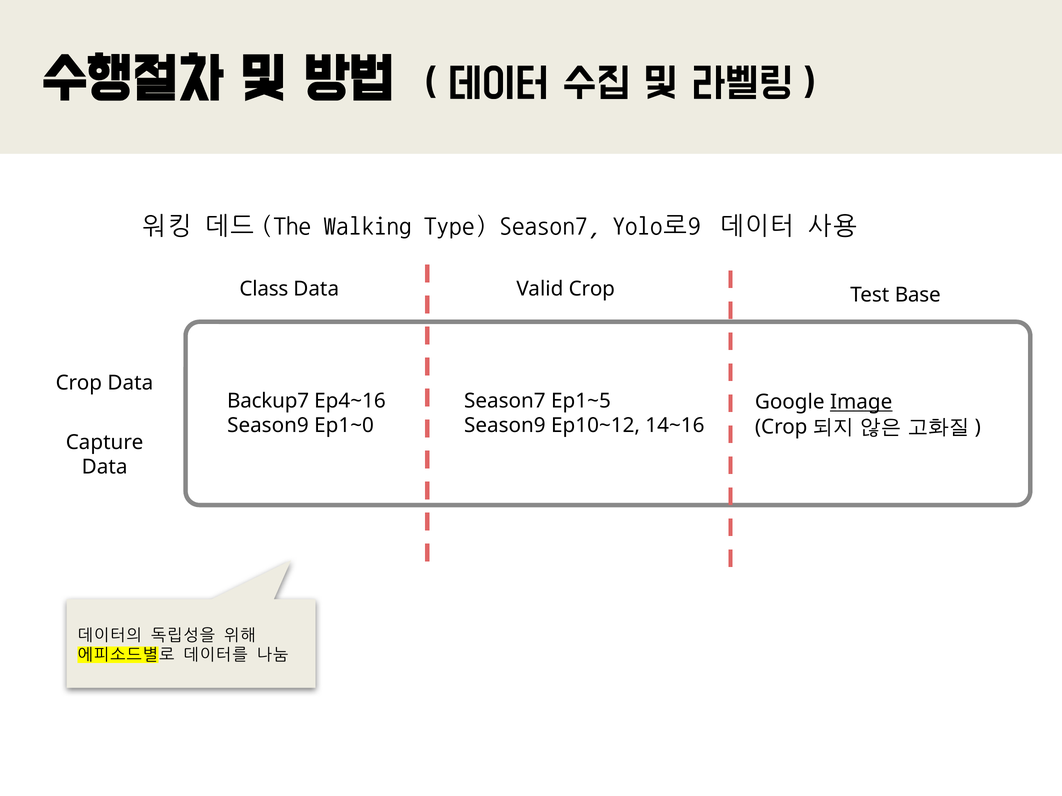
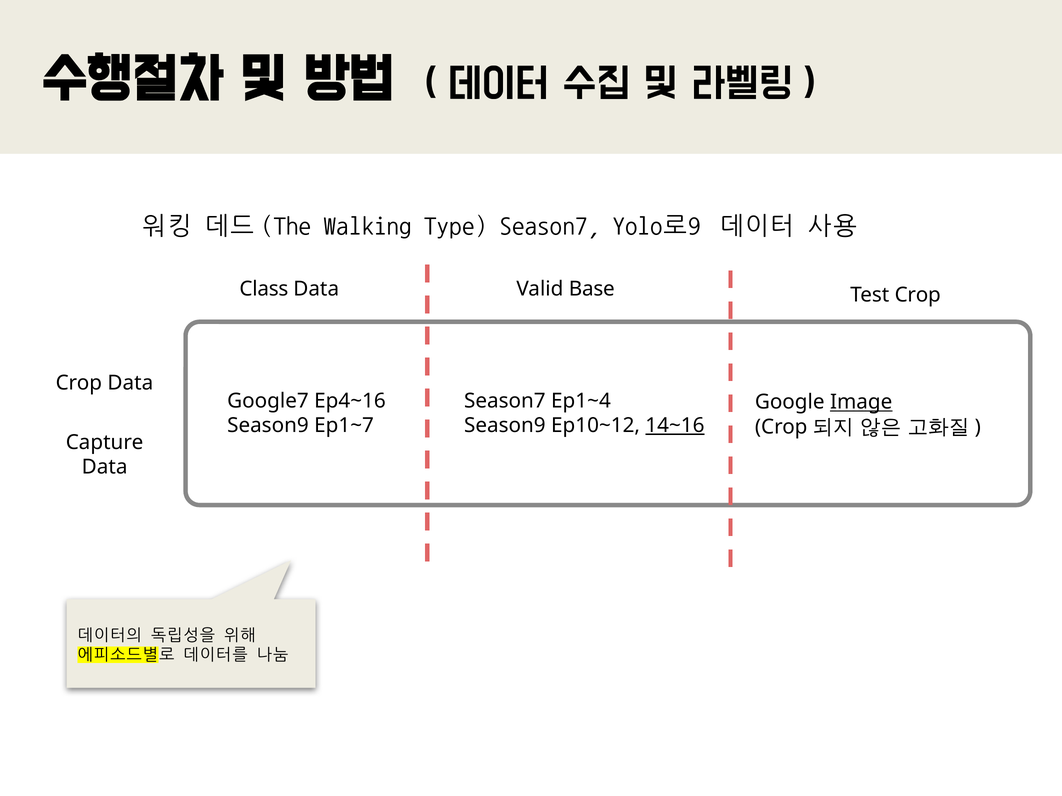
Valid Crop: Crop -> Base (592, 289)
Test Base: Base -> Crop (918, 295)
Backup7: Backup7 -> Google7 (268, 401)
Ep1~5: Ep1~5 -> Ep1~4 (581, 401)
Ep1~0: Ep1~0 -> Ep1~7 (344, 426)
14~16 underline: none -> present (675, 426)
